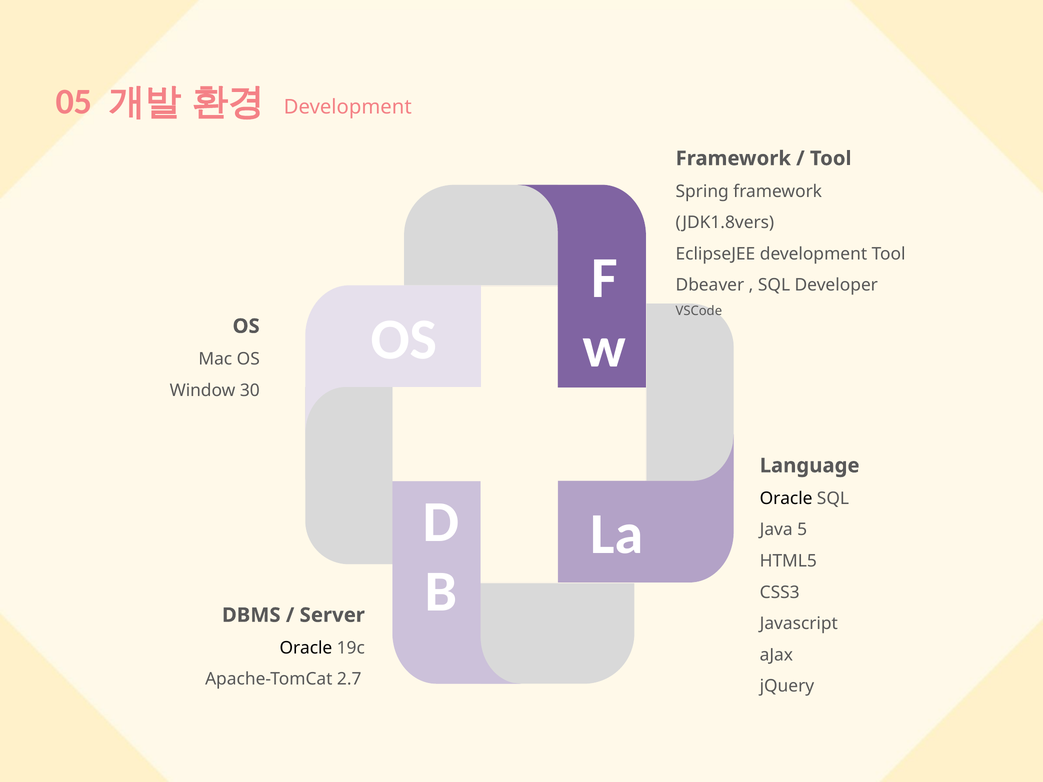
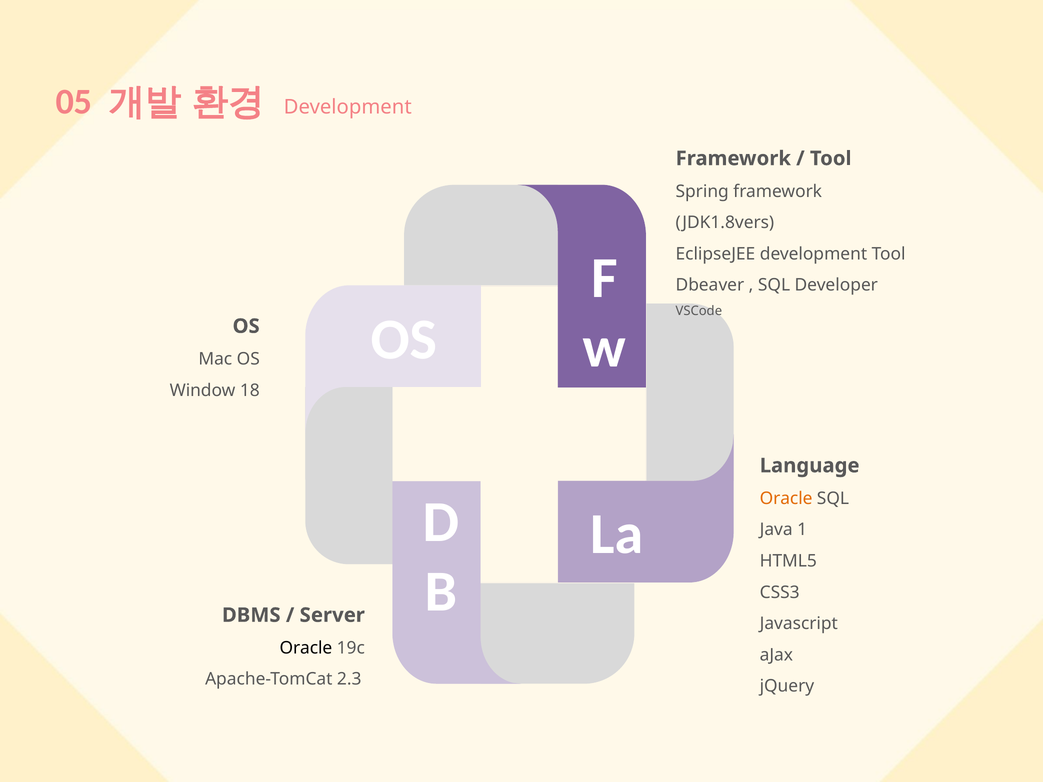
30: 30 -> 18 (250, 390)
Oracle colour: black -> orange (786, 499)
5: 5 -> 1 (802, 530)
2.7: 2.7 -> 2.3 (349, 679)
